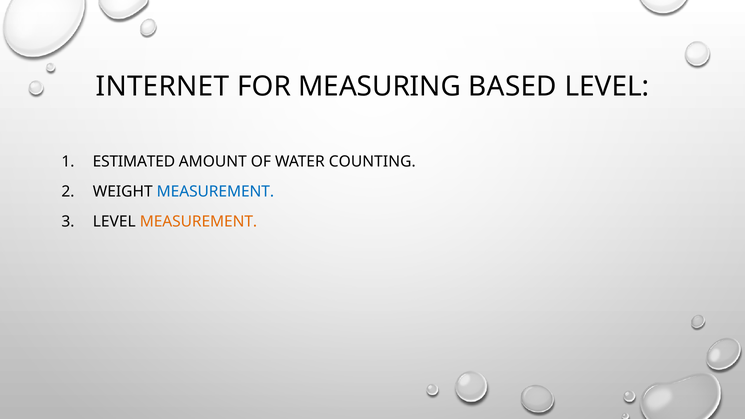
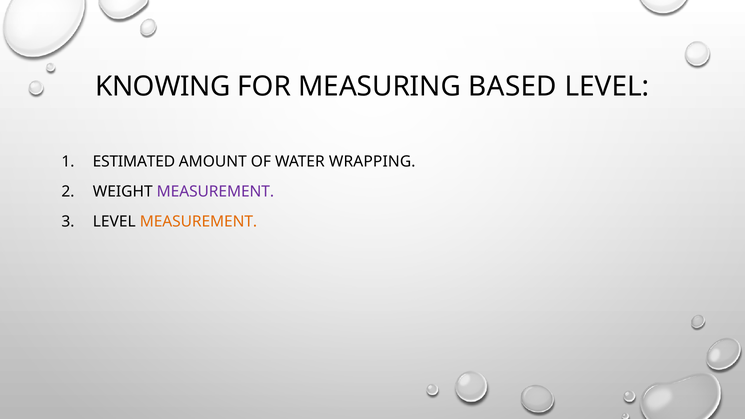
INTERNET: INTERNET -> KNOWING (163, 86)
COUNTING: COUNTING -> WRAPPING (372, 162)
MEASUREMENT colour: blue -> purple (215, 192)
